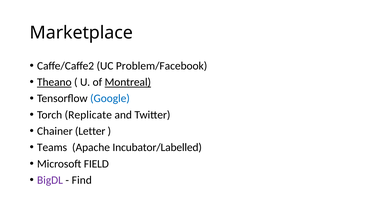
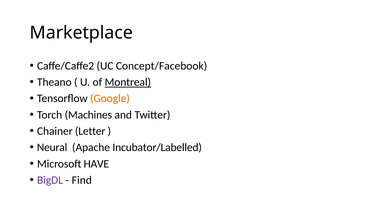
Problem/Facebook: Problem/Facebook -> Concept/Facebook (162, 66)
Theano underline: present -> none (54, 82)
Google colour: blue -> orange (110, 99)
Replicate: Replicate -> Machines (88, 115)
Teams: Teams -> Neural (52, 148)
FIELD: FIELD -> HAVE (96, 164)
